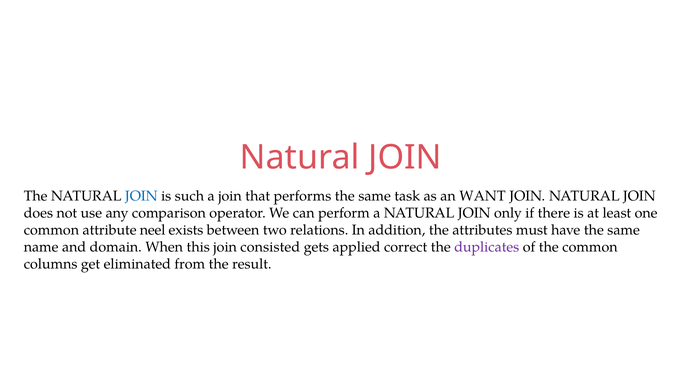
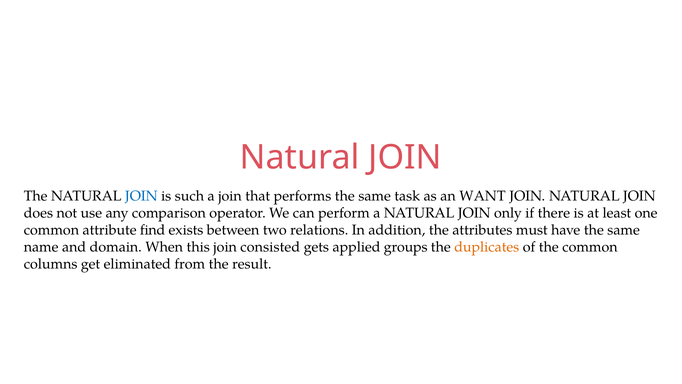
neel: neel -> find (153, 230)
correct: correct -> groups (406, 247)
duplicates colour: purple -> orange (487, 247)
